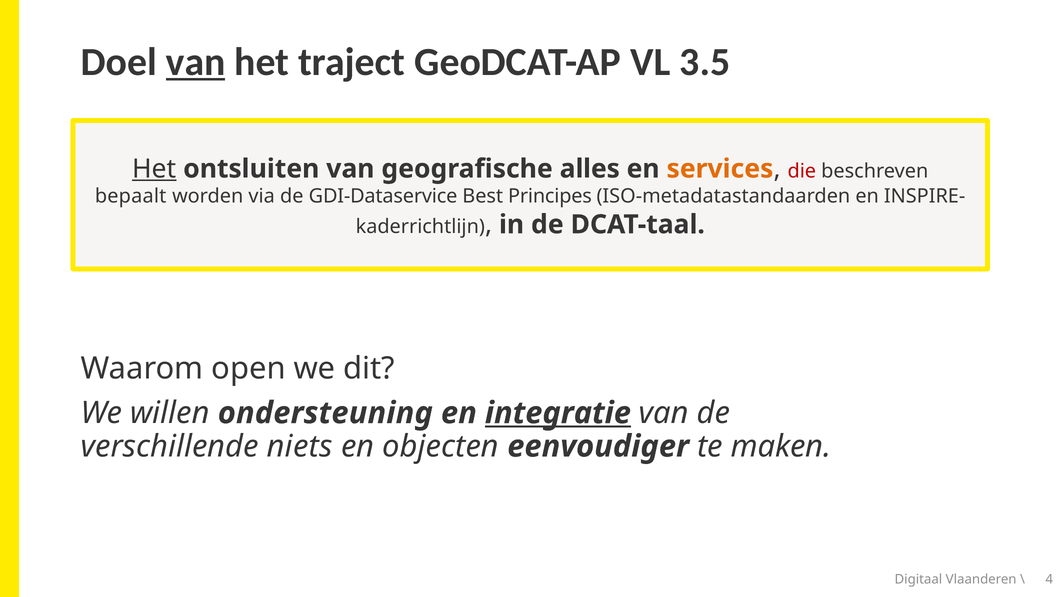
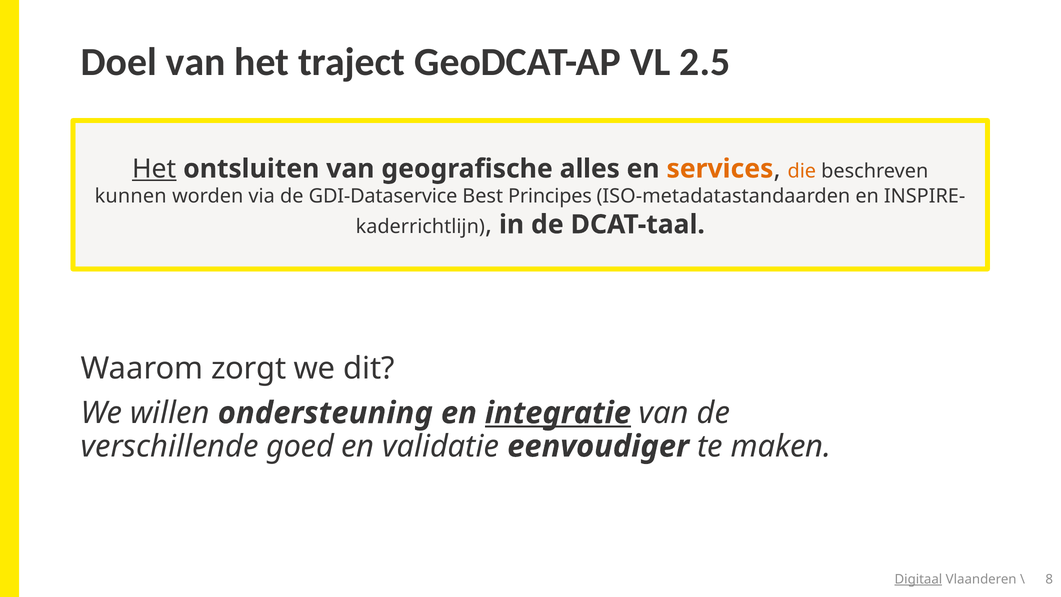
van underline: present -> none (196, 62)
3.5: 3.5 -> 2.5 (705, 62)
die colour: red -> orange (802, 171)
bepaalt: bepaalt -> kunnen (131, 196)
open: open -> zorgt (249, 368)
niets: niets -> goed (300, 446)
objecten: objecten -> validatie (441, 446)
Digitaal underline: none -> present (918, 579)
4: 4 -> 8 (1049, 579)
